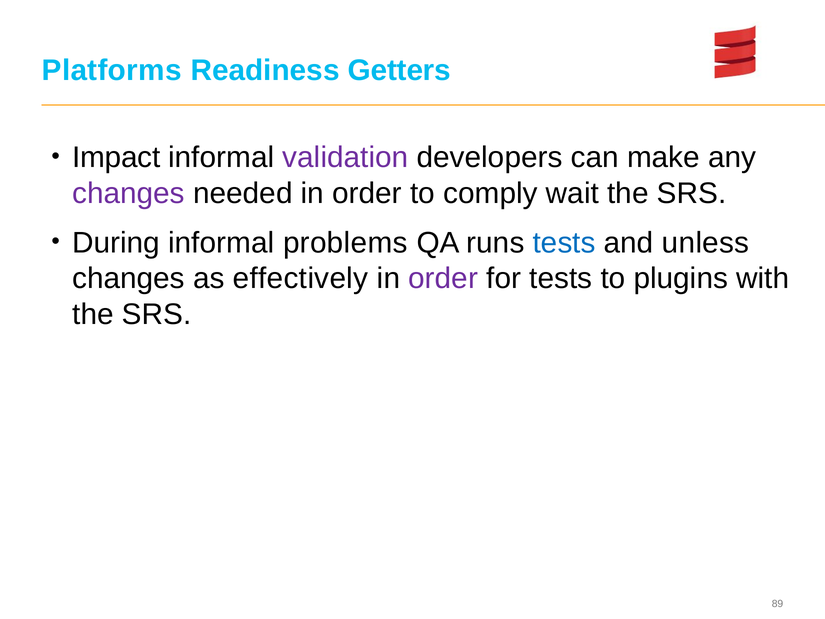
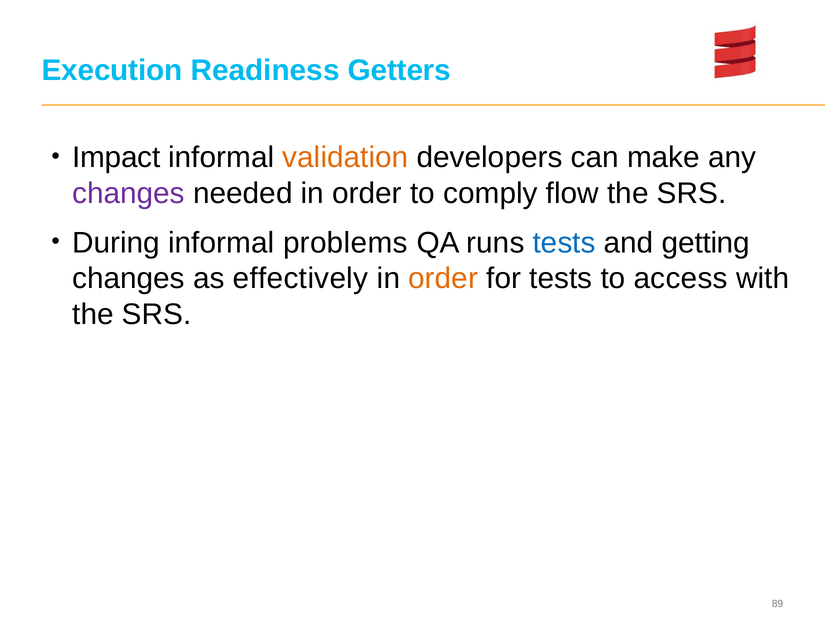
Platforms: Platforms -> Execution (112, 70)
validation colour: purple -> orange (345, 157)
wait: wait -> flow (572, 193)
unless: unless -> getting (706, 243)
order colour: purple -> orange (443, 278)
plugins: plugins -> access (681, 278)
